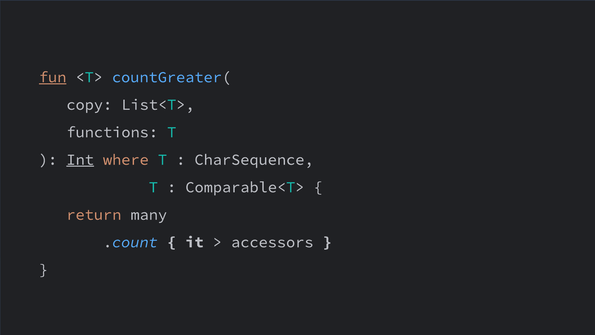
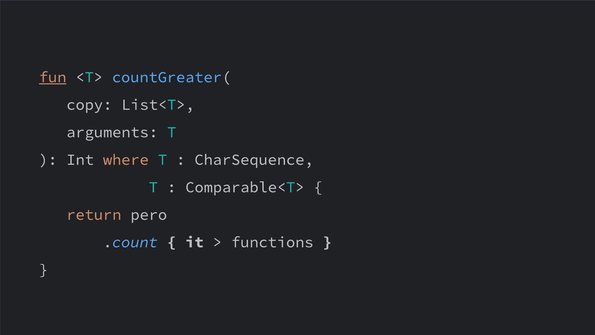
functions: functions -> arguments (112, 132)
Int underline: present -> none (80, 160)
many: many -> pero (149, 215)
accessors: accessors -> functions (272, 242)
